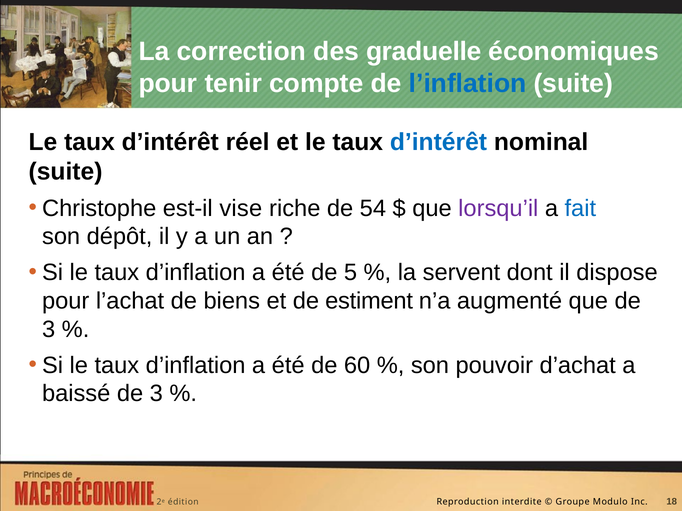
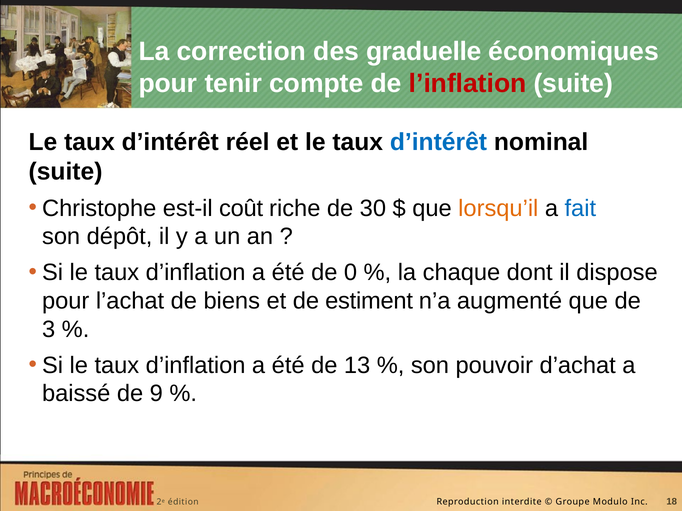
l’inflation colour: blue -> red (468, 84)
vise: vise -> coût (241, 208)
54: 54 -> 30 (373, 208)
lorsqu’il colour: purple -> orange (498, 208)
5: 5 -> 0 (351, 273)
servent: servent -> chaque (461, 273)
60: 60 -> 13 (357, 366)
baissé de 3: 3 -> 9 (156, 394)
